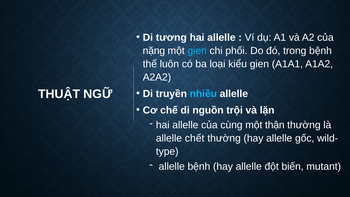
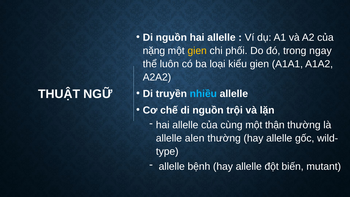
tương: tương -> nguồn (171, 37)
gien colour: light blue -> yellow (197, 51)
trong bệnh: bệnh -> ngay (320, 51)
chết: chết -> alen (195, 138)
